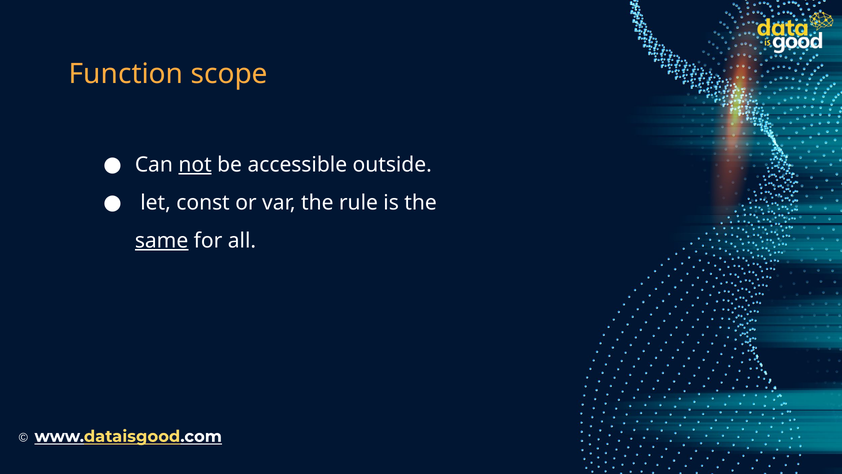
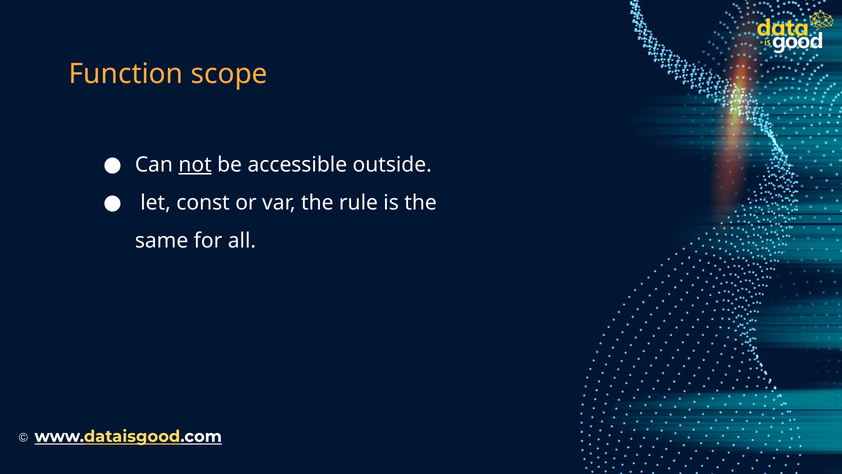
same underline: present -> none (162, 240)
